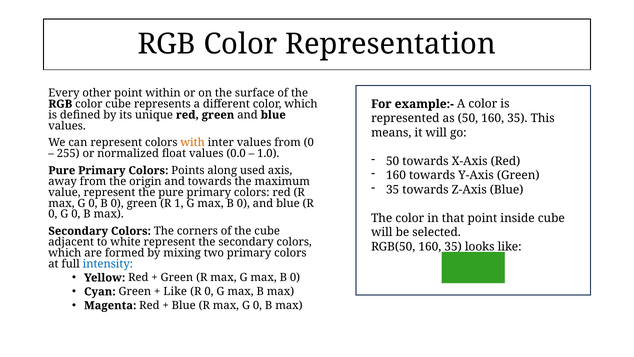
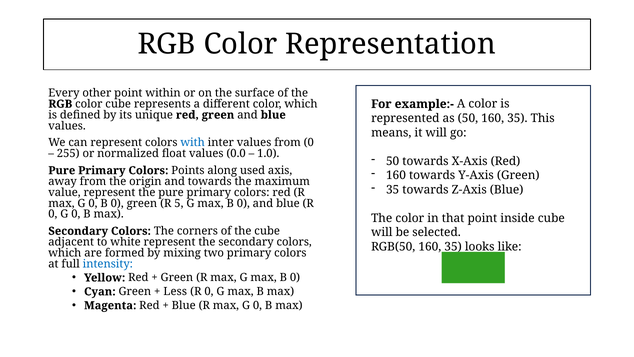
with colour: orange -> blue (193, 143)
1: 1 -> 5 (179, 203)
Like: Like -> Less (175, 291)
